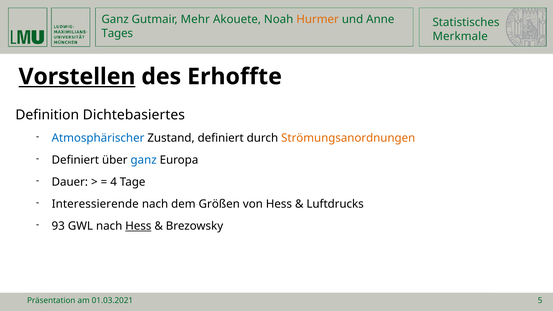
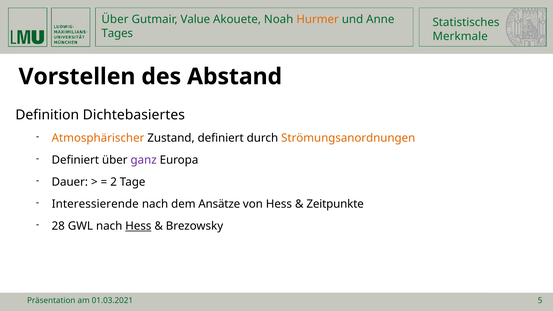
Ganz: Ganz -> Über (115, 19)
Mehr: Mehr -> Value (195, 19)
Vorstellen underline: present -> none (77, 77)
Erhoffte: Erhoffte -> Abstand (235, 77)
Atmosphärischer colour: blue -> orange (98, 138)
ganz colour: blue -> purple (144, 160)
4: 4 -> 2 (114, 182)
Größen: Größen -> Ansätze (219, 204)
Luftdrucks: Luftdrucks -> Zeitpunkte (335, 204)
93: 93 -> 28 (58, 226)
